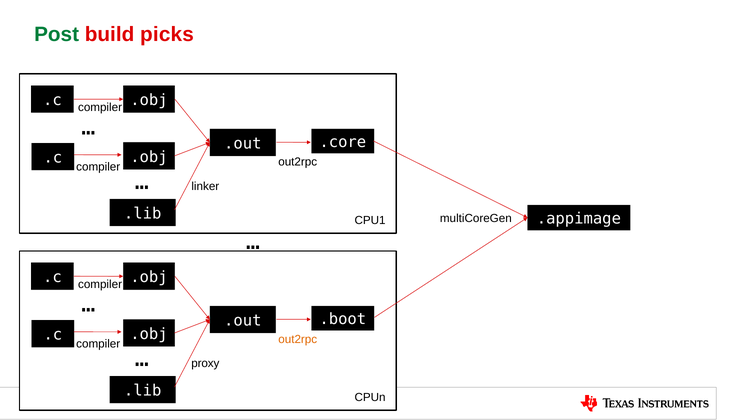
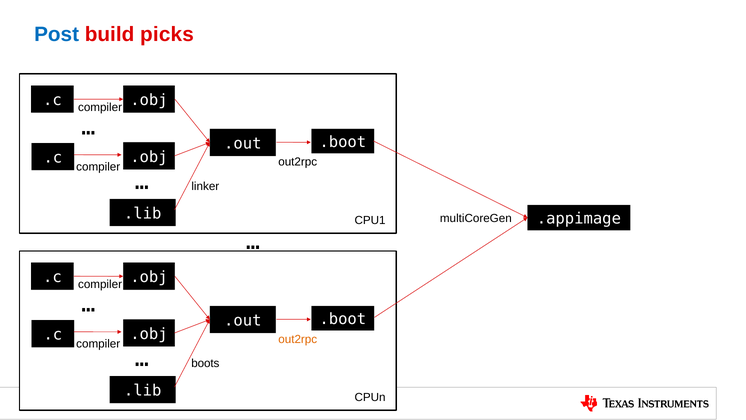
Post colour: green -> blue (57, 34)
.core: .core -> .boot (343, 142)
proxy: proxy -> boots (205, 363)
